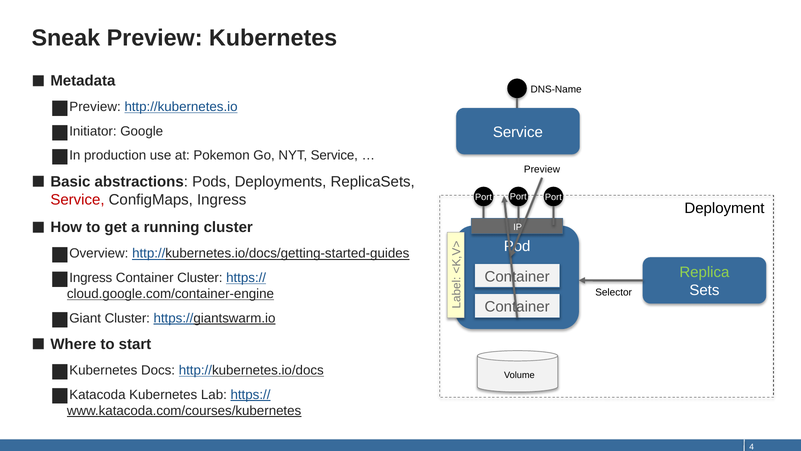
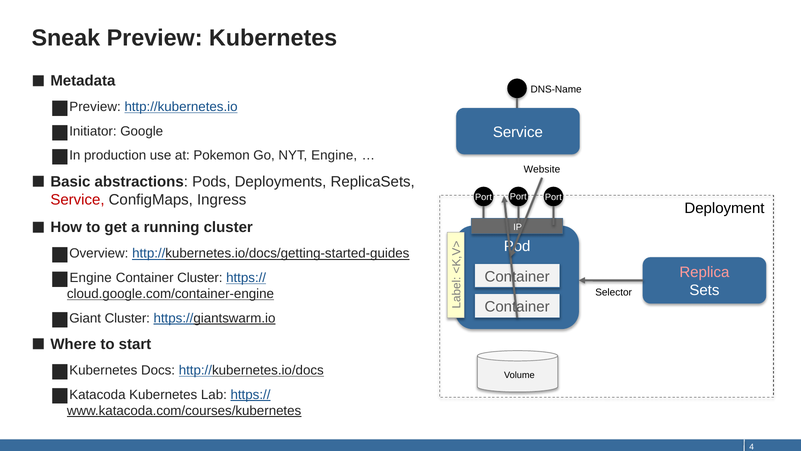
NYT Service: Service -> Engine (334, 155)
Preview: Preview -> Website (542, 169)
Replica colour: light green -> pink (704, 272)
Ingress: Ingress -> Engine (91, 278)
